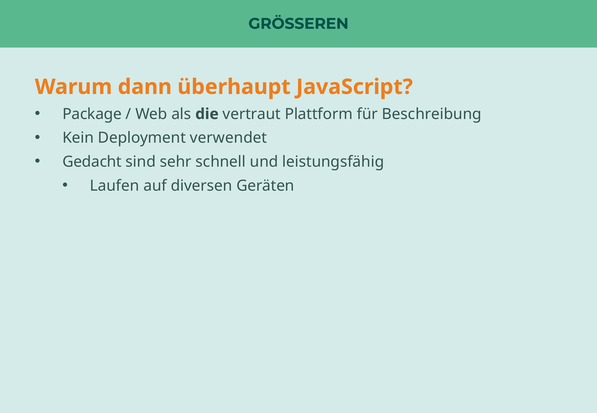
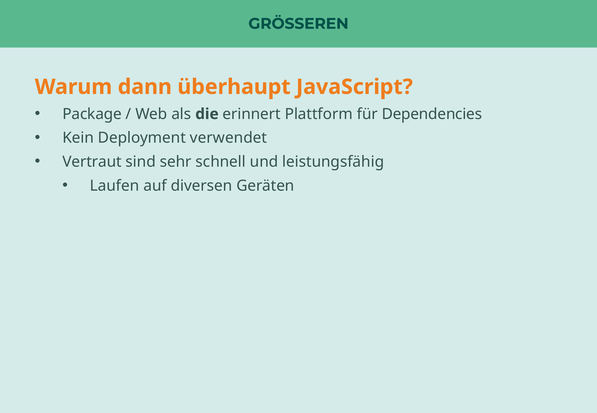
vertraut: vertraut -> erinnert (252, 114)
Beschreibung: Beschreibung -> Dependencies (432, 114)
Gedacht: Gedacht -> Vertraut (92, 162)
